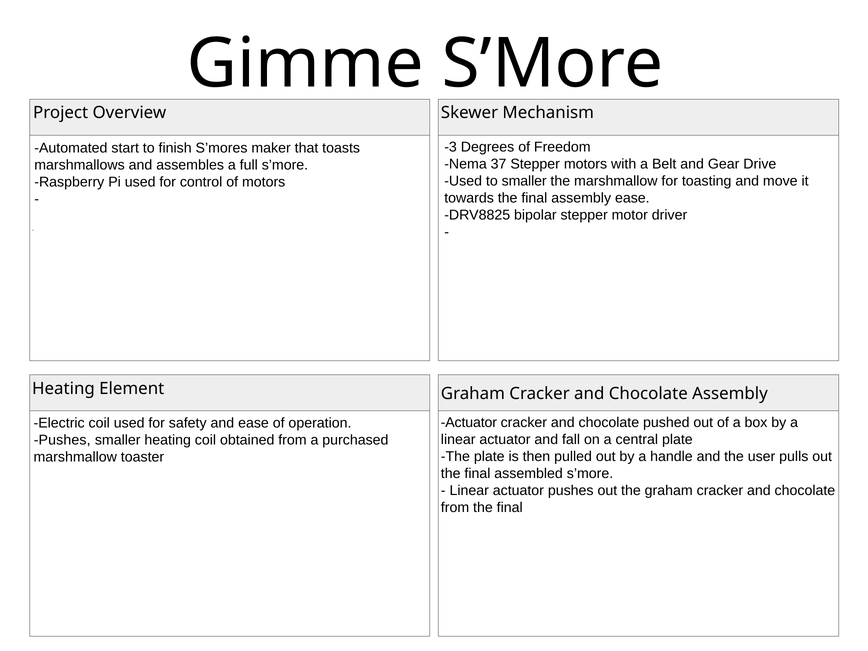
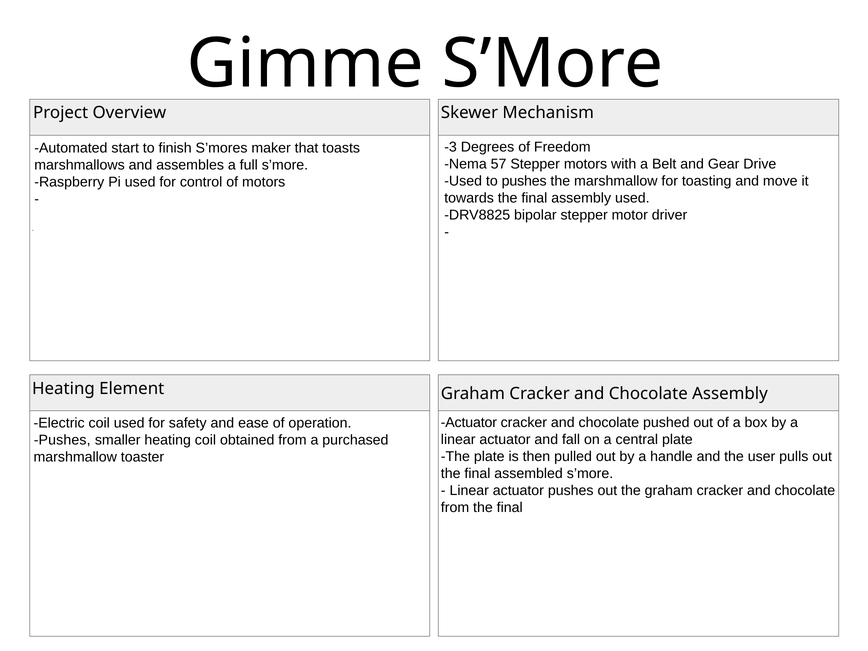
37: 37 -> 57 (499, 164)
to smaller: smaller -> pushes (524, 181)
assembly ease: ease -> used (632, 198)
